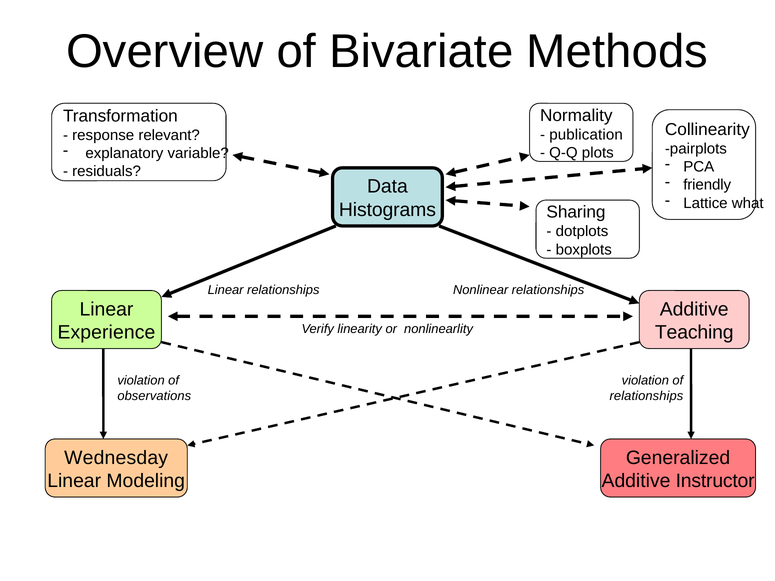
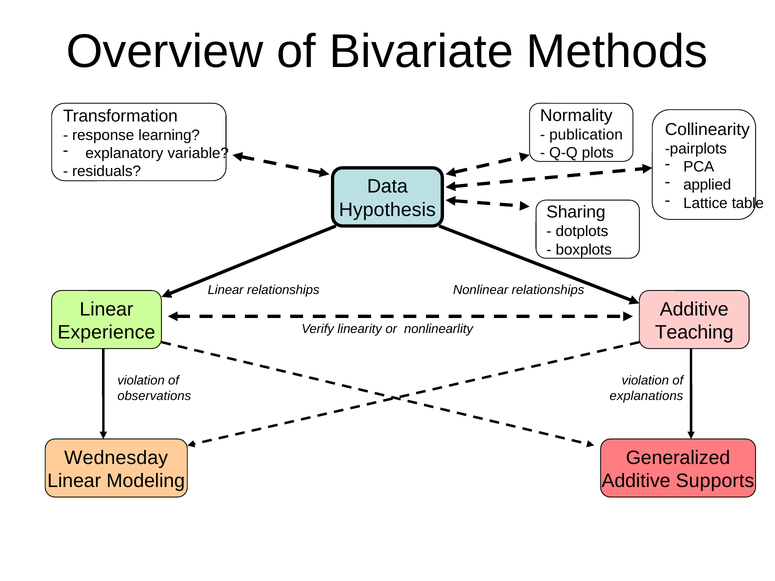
relevant: relevant -> learning (169, 135)
friendly: friendly -> applied (707, 185)
what: what -> table (748, 203)
Histograms: Histograms -> Hypothesis (387, 210)
relationships: relationships -> explanations (646, 396)
Instructor: Instructor -> Supports (715, 481)
